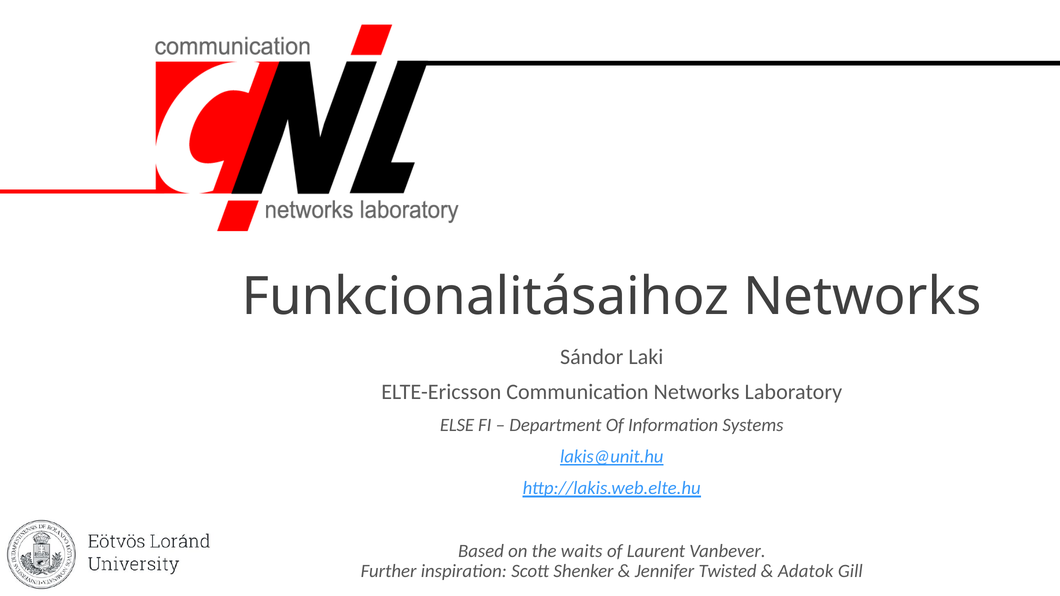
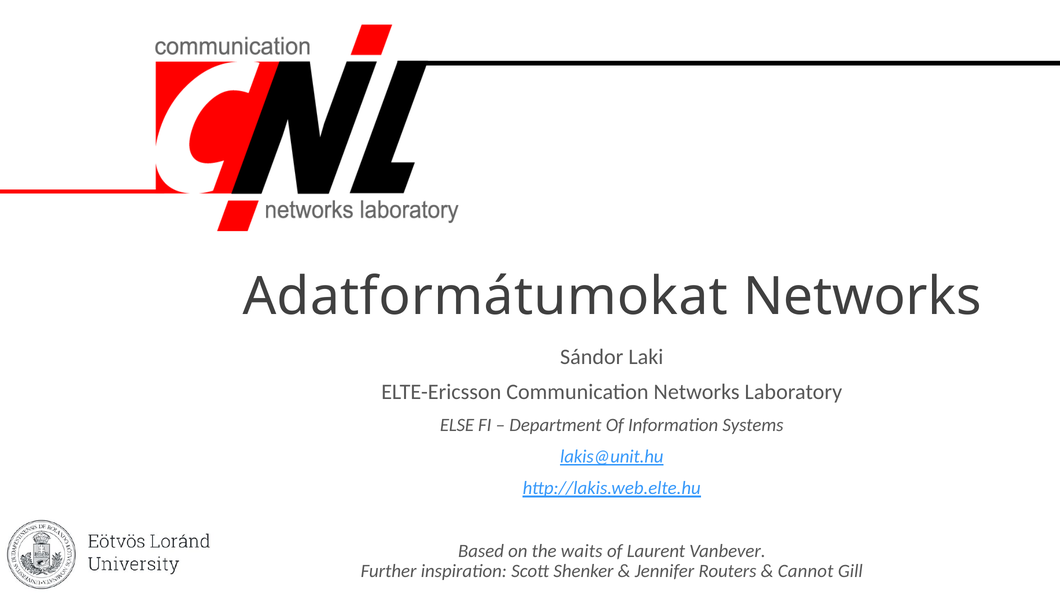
Funkcionalitásaihoz: Funkcionalitásaihoz -> Adatformátumokat (485, 297)
Twisted: Twisted -> Routers (727, 571)
Adatok: Adatok -> Cannot (806, 571)
